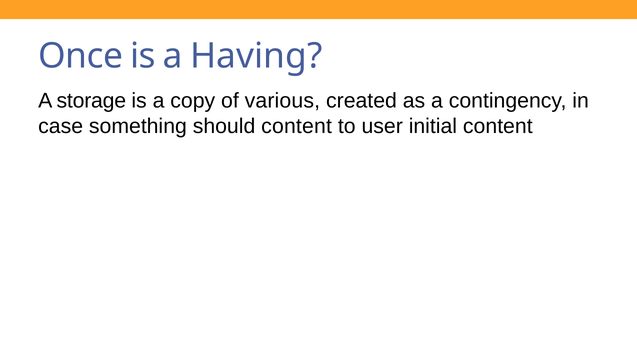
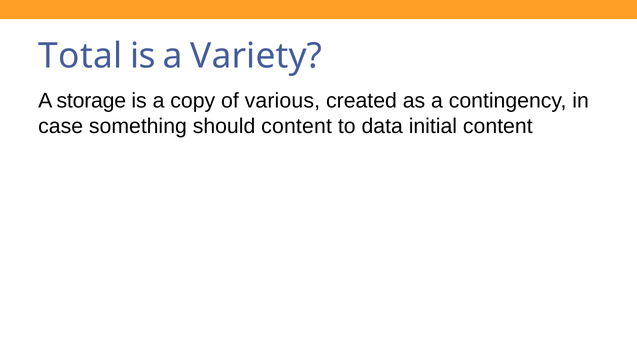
Once: Once -> Total (80, 56)
Having: Having -> Variety (256, 56)
user: user -> data (382, 127)
